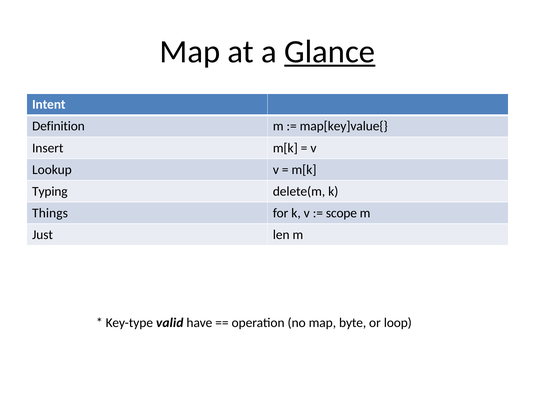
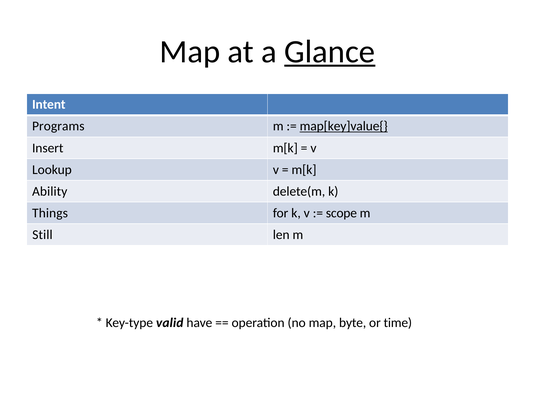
Definition: Definition -> Programs (58, 126)
map[key]value{ underline: none -> present (344, 126)
Typing: Typing -> Ability (50, 191)
Just: Just -> Still (42, 235)
loop: loop -> time (398, 323)
